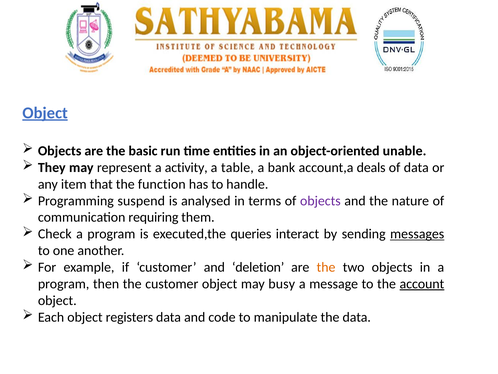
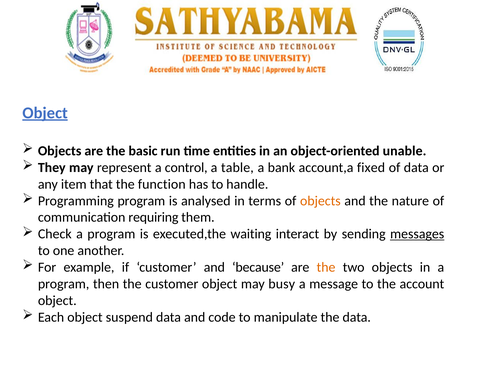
activity: activity -> control (186, 167)
deals: deals -> fixed (371, 167)
Programming suspend: suspend -> program (141, 201)
objects colour: purple -> orange (320, 201)
queries: queries -> waiting (251, 234)
deletion: deletion -> because (258, 267)
account underline: present -> none (422, 284)
registers: registers -> suspend (129, 317)
